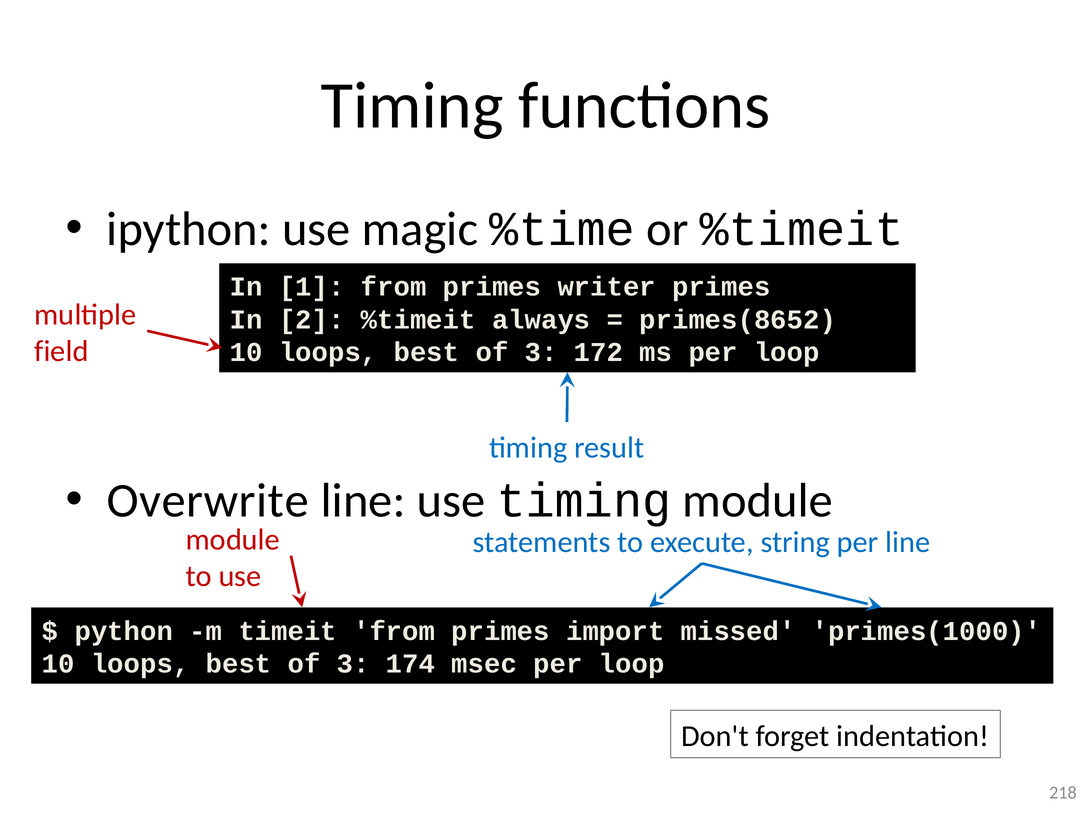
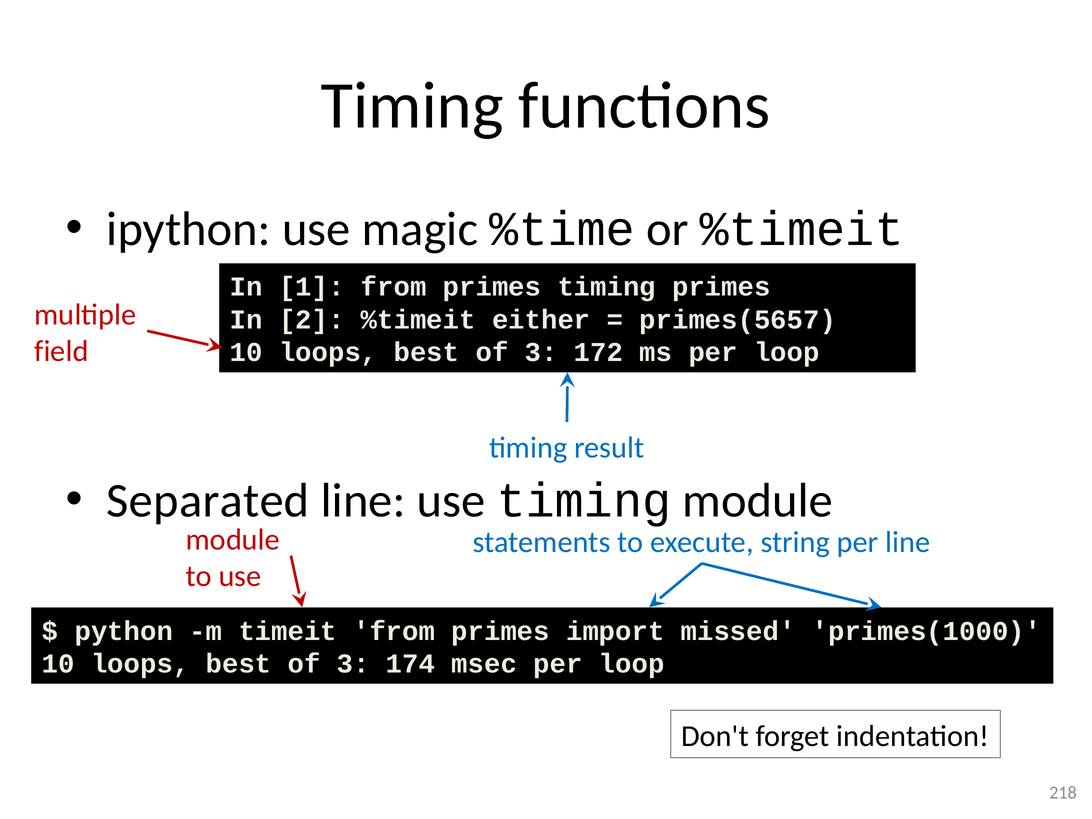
primes writer: writer -> timing (607, 287)
always: always -> either (541, 320)
primes(8652: primes(8652 -> primes(5657 (738, 320)
Overwrite: Overwrite -> Separated (208, 501)
